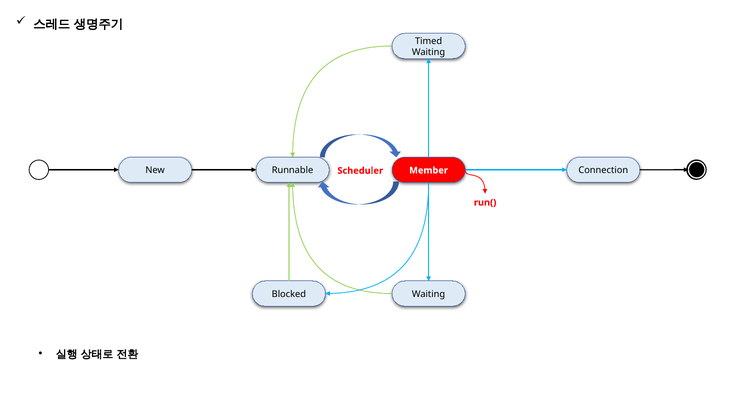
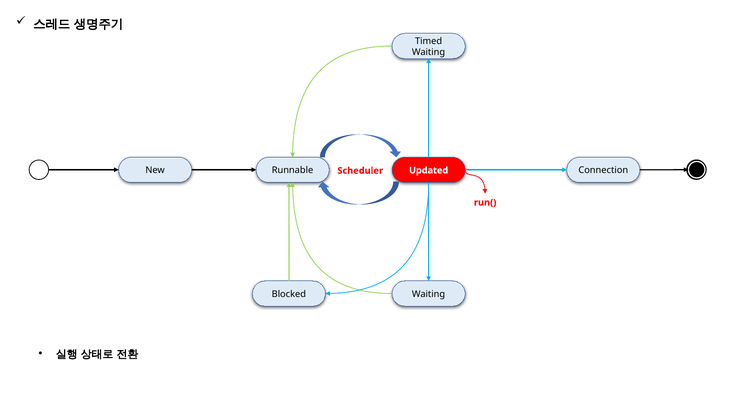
Member: Member -> Updated (429, 171)
